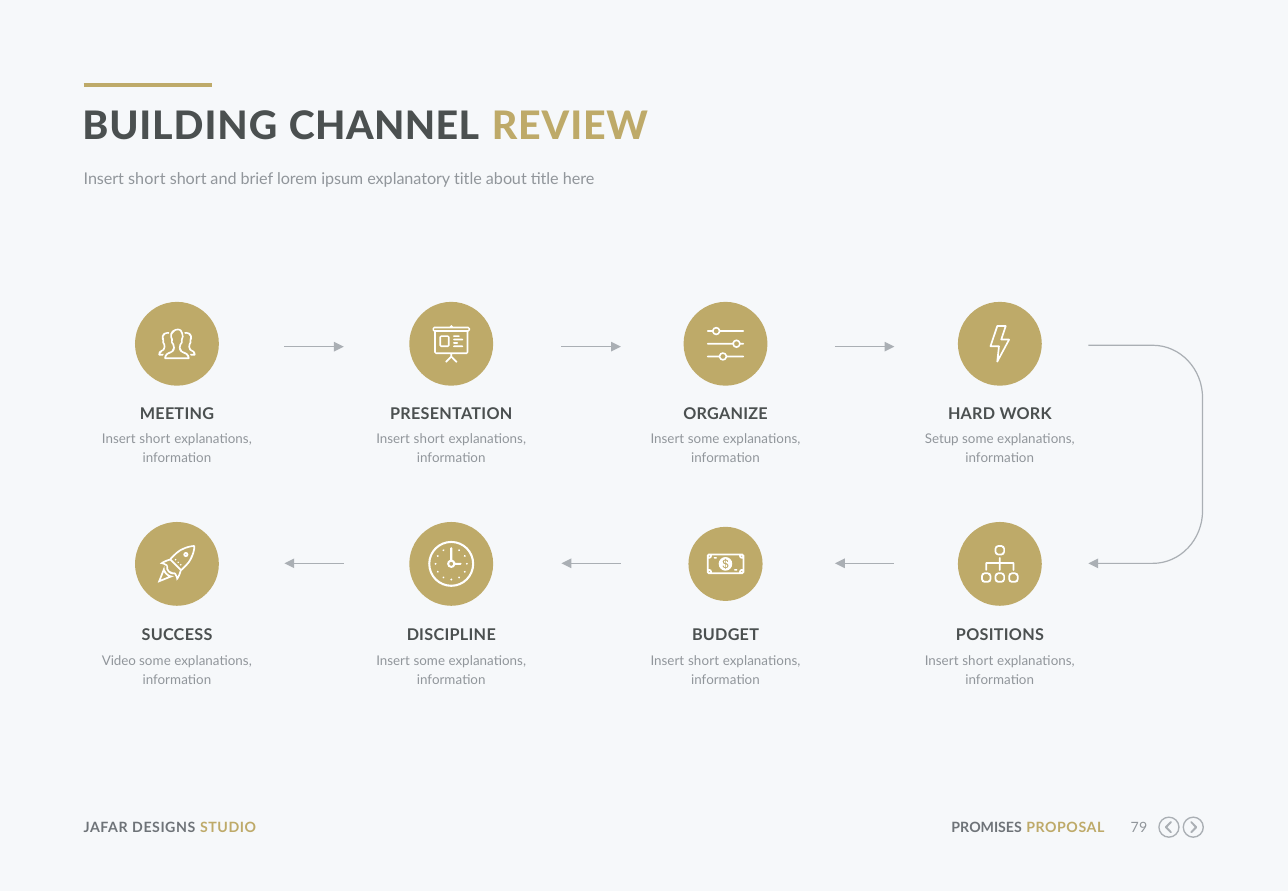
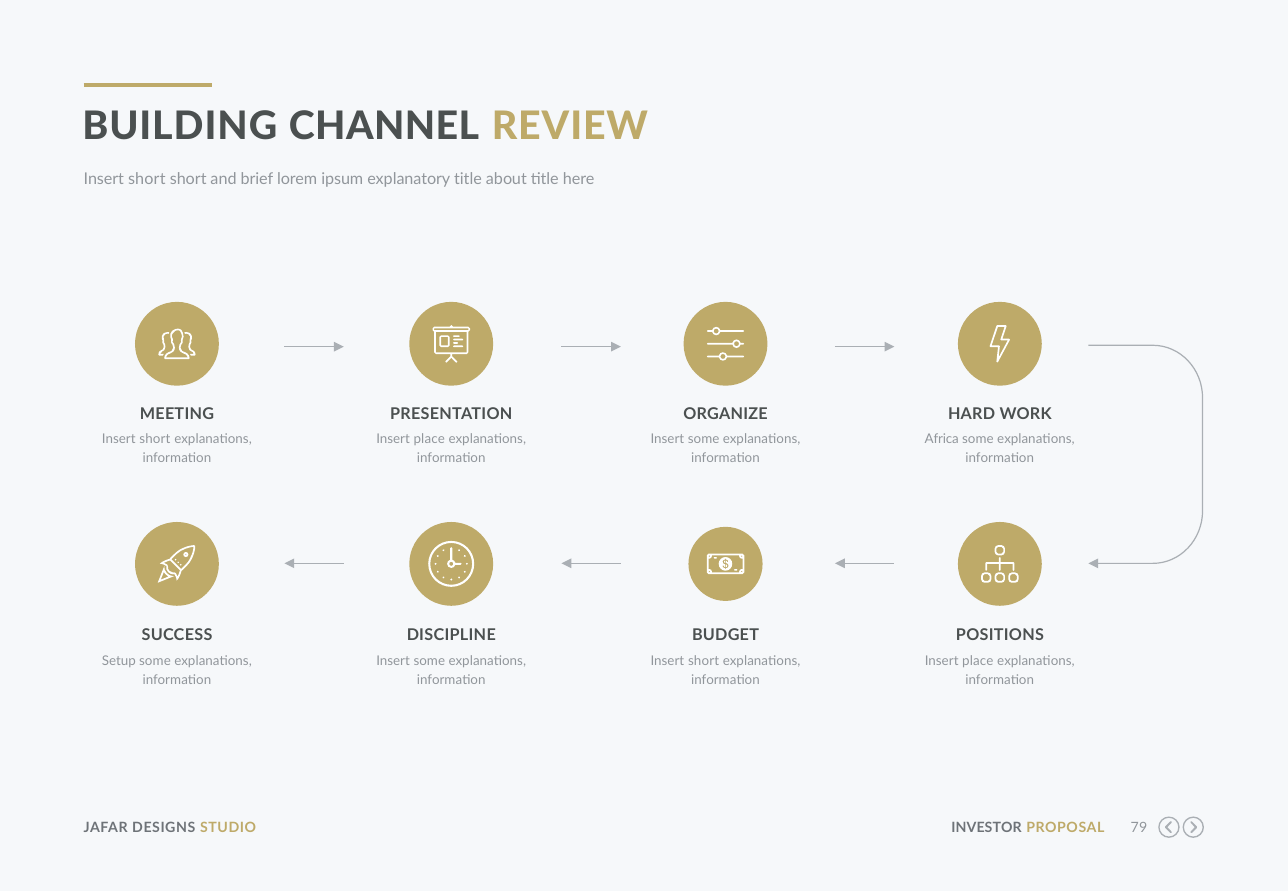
short: short -> place (429, 440)
Setup: Setup -> Africa (942, 440)
Video: Video -> Setup (119, 661)
short: short -> place (978, 661)
PROMISES: PROMISES -> INVESTOR (987, 828)
